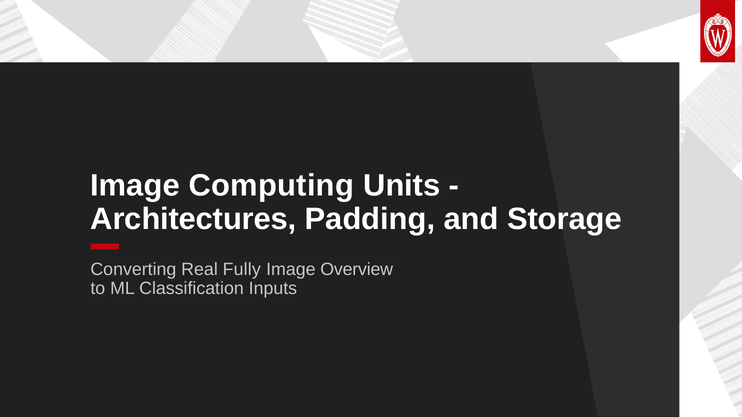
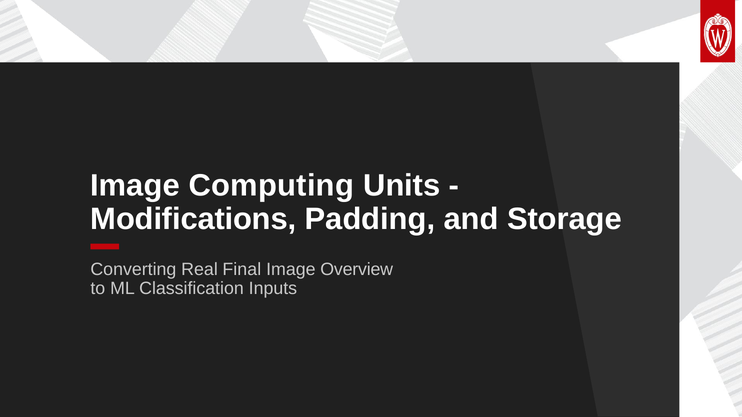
Architectures: Architectures -> Modifications (193, 219)
Fully: Fully -> Final (242, 270)
